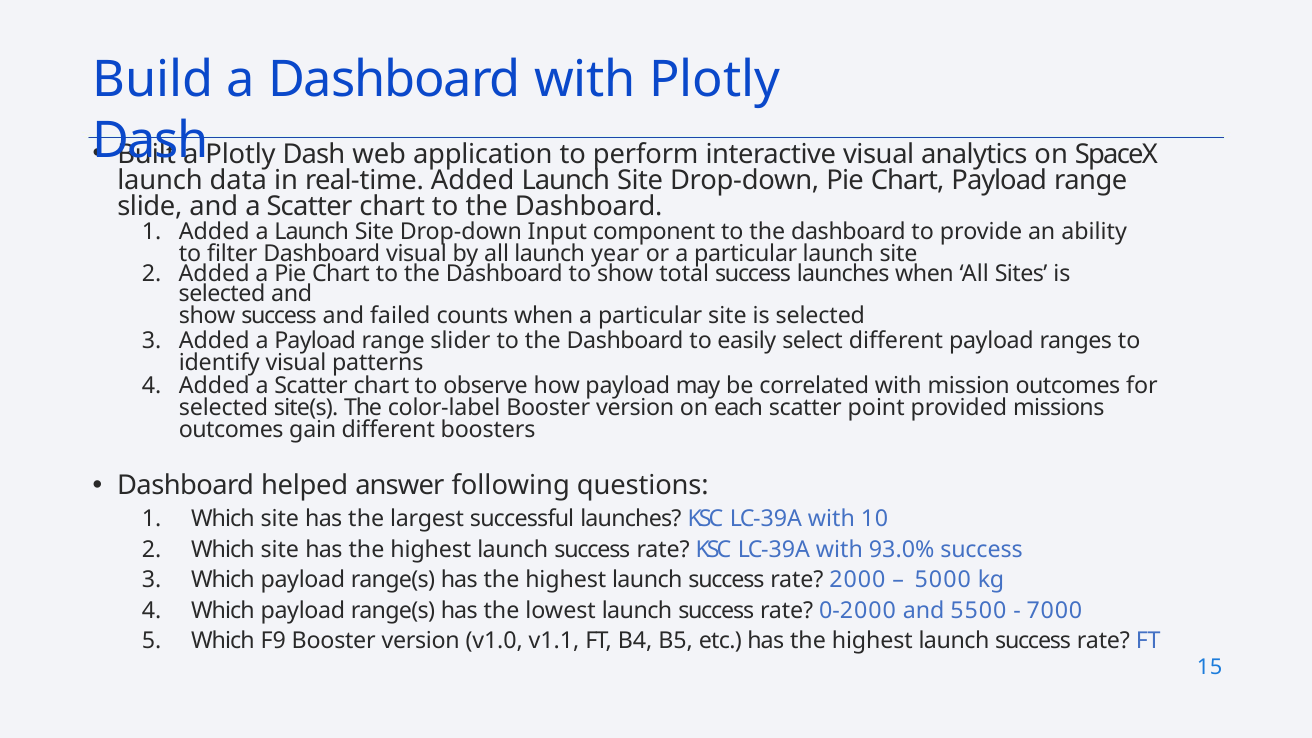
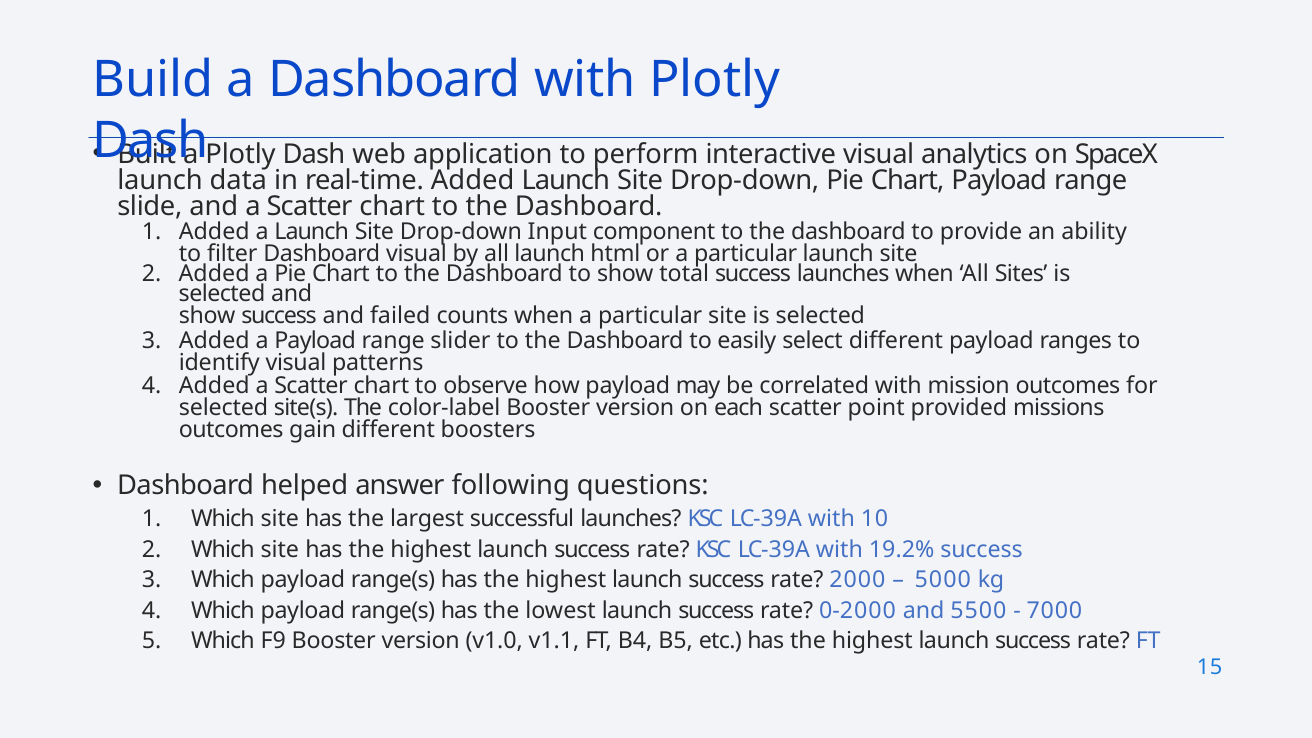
year: year -> html (615, 254)
93.0%: 93.0% -> 19.2% (902, 549)
